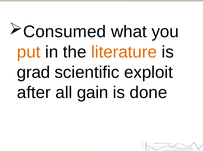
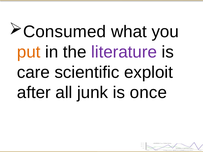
literature colour: orange -> purple (124, 52)
grad: grad -> care (33, 72)
gain: gain -> junk (93, 93)
done: done -> once (148, 93)
